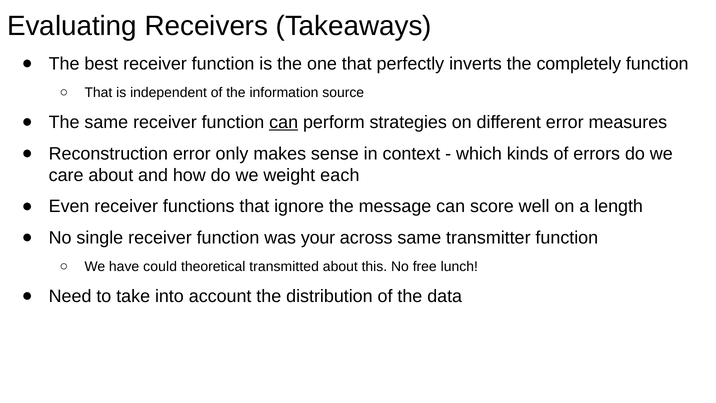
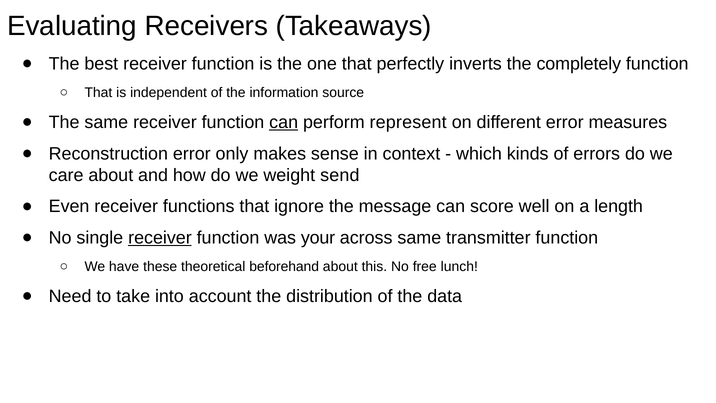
strategies: strategies -> represent (408, 122)
each: each -> send (340, 175)
receiver underline: none -> present (160, 238)
could: could -> these (160, 267)
transmitted: transmitted -> beforehand (284, 267)
